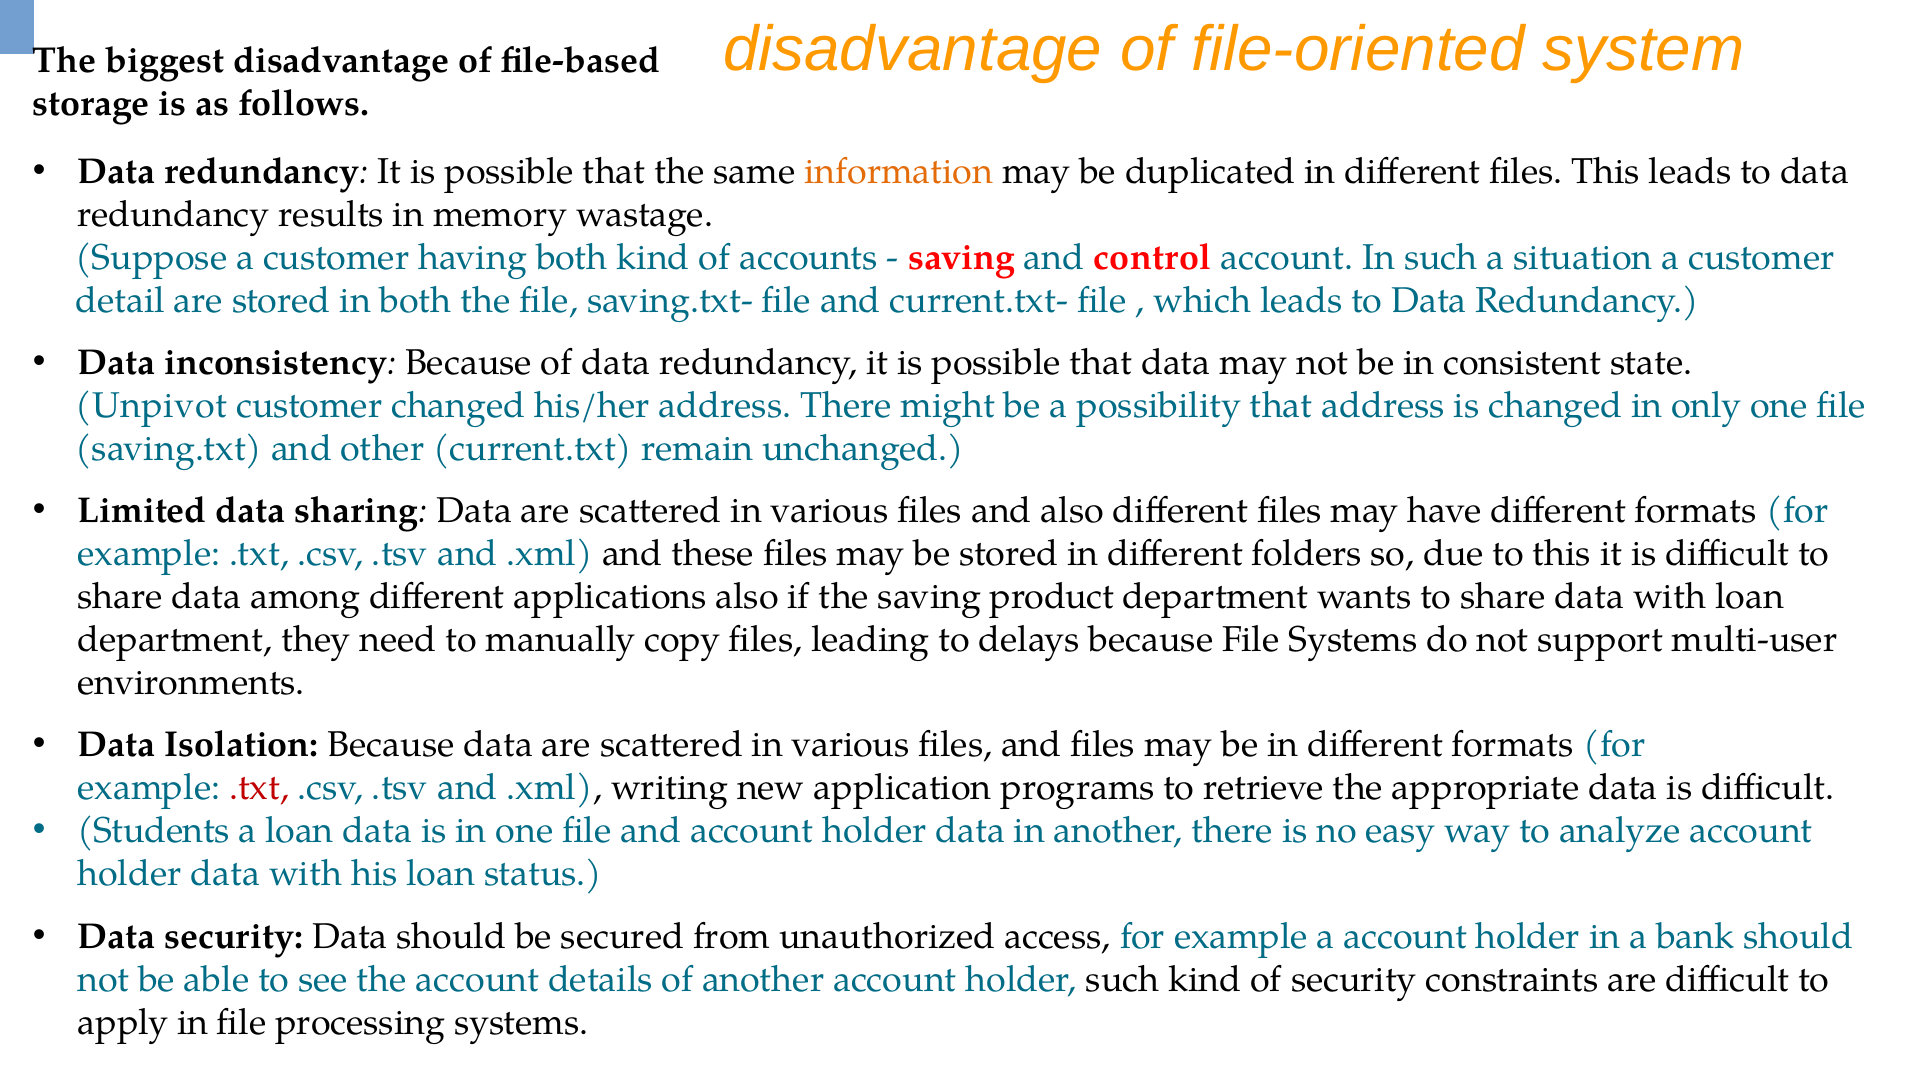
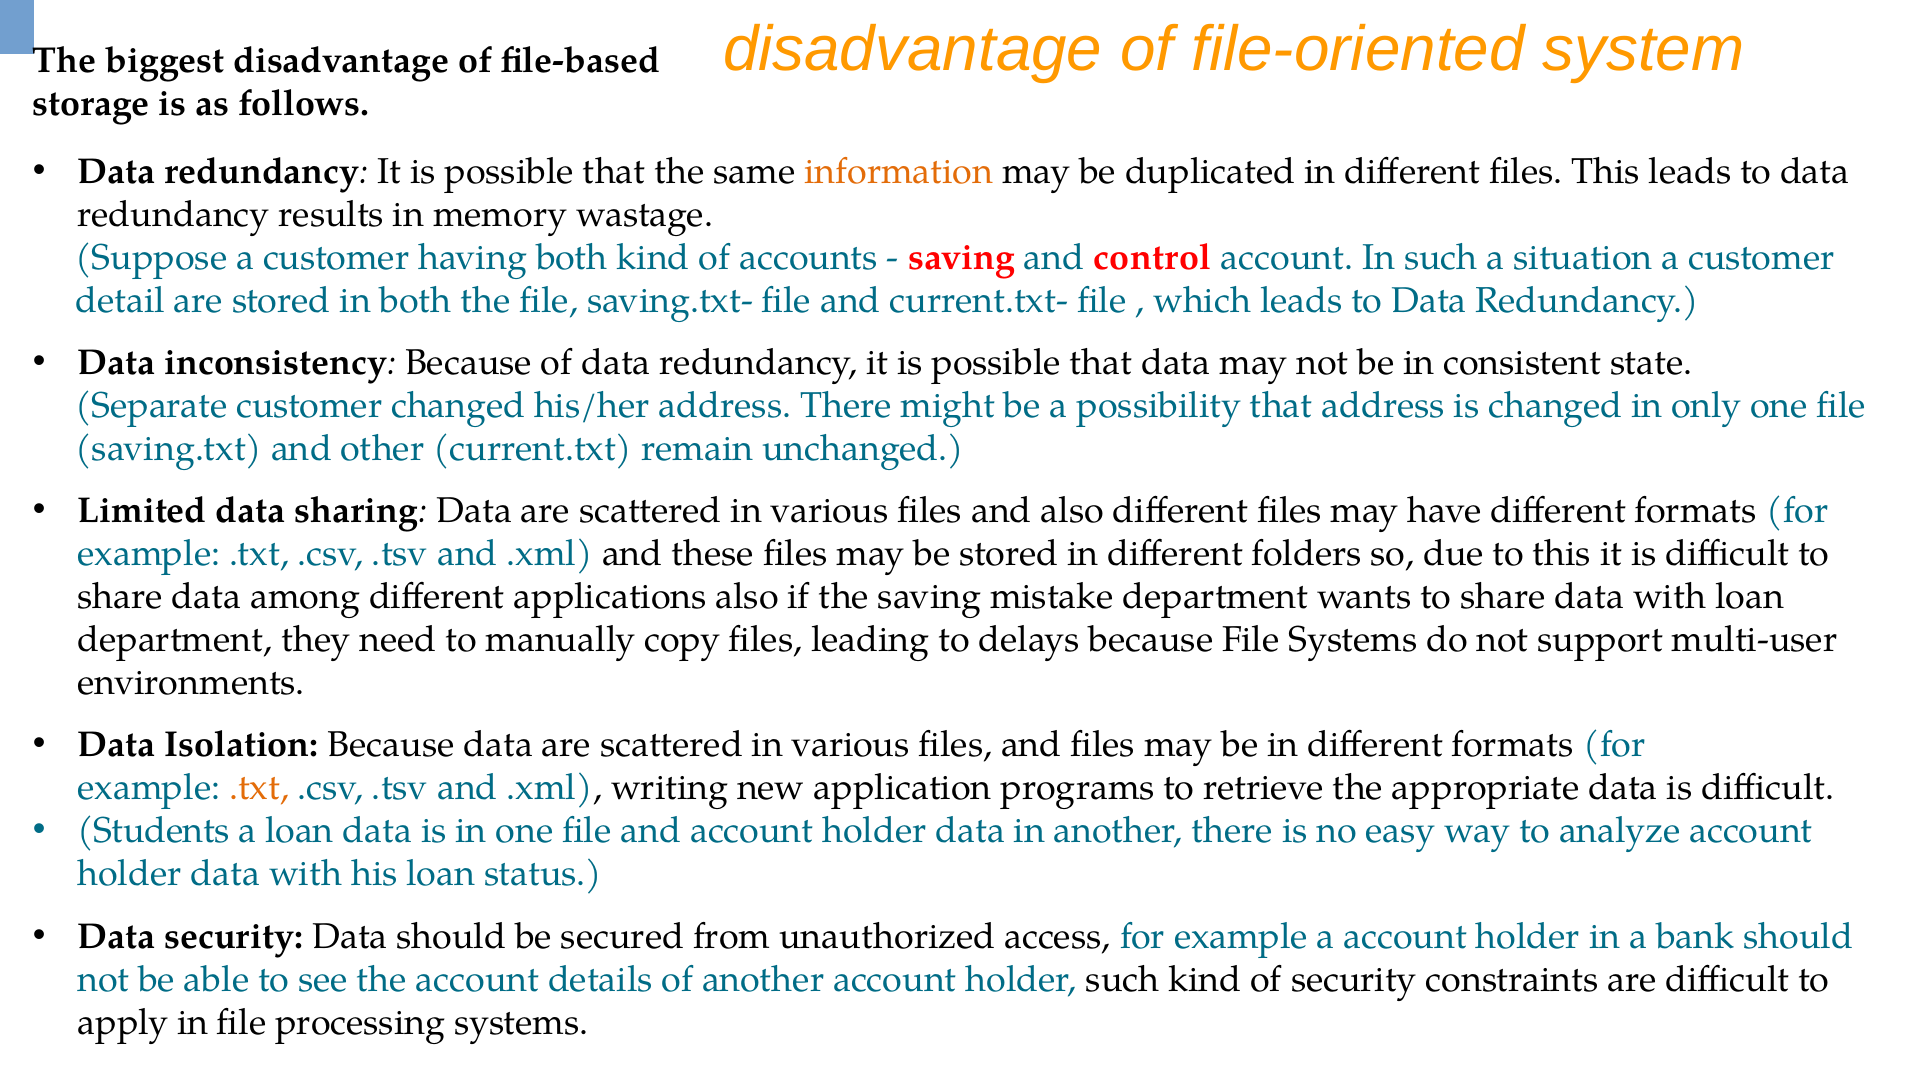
Unpivot: Unpivot -> Separate (152, 406)
product: product -> mistake (1052, 597)
.txt colour: red -> orange (259, 788)
